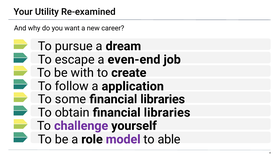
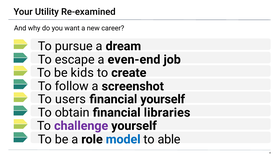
with: with -> kids (82, 73)
application: application -> screenshot (133, 86)
some: some -> users (71, 99)
libraries: libraries -> yourself (163, 99)
model colour: purple -> blue (123, 139)
